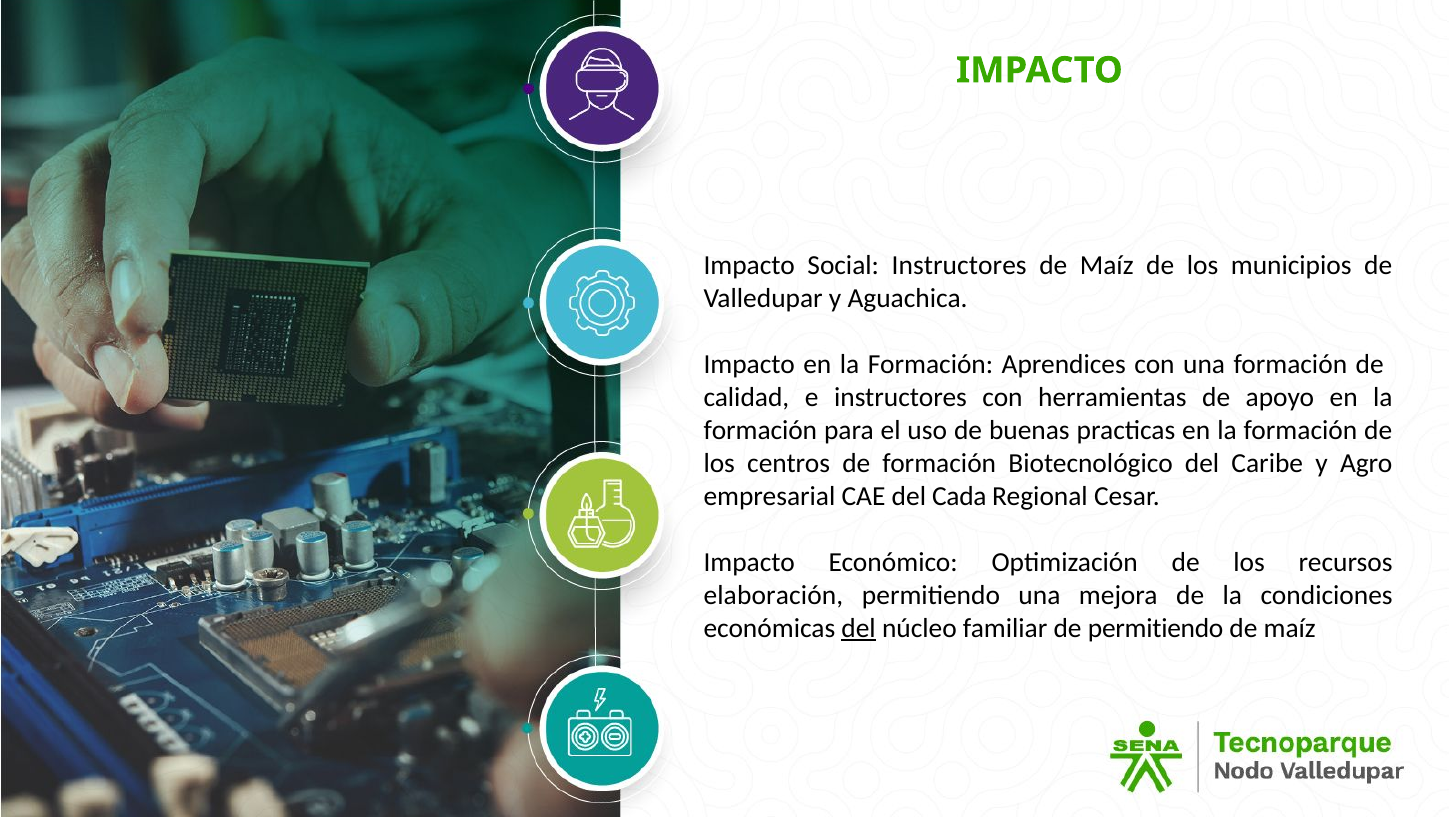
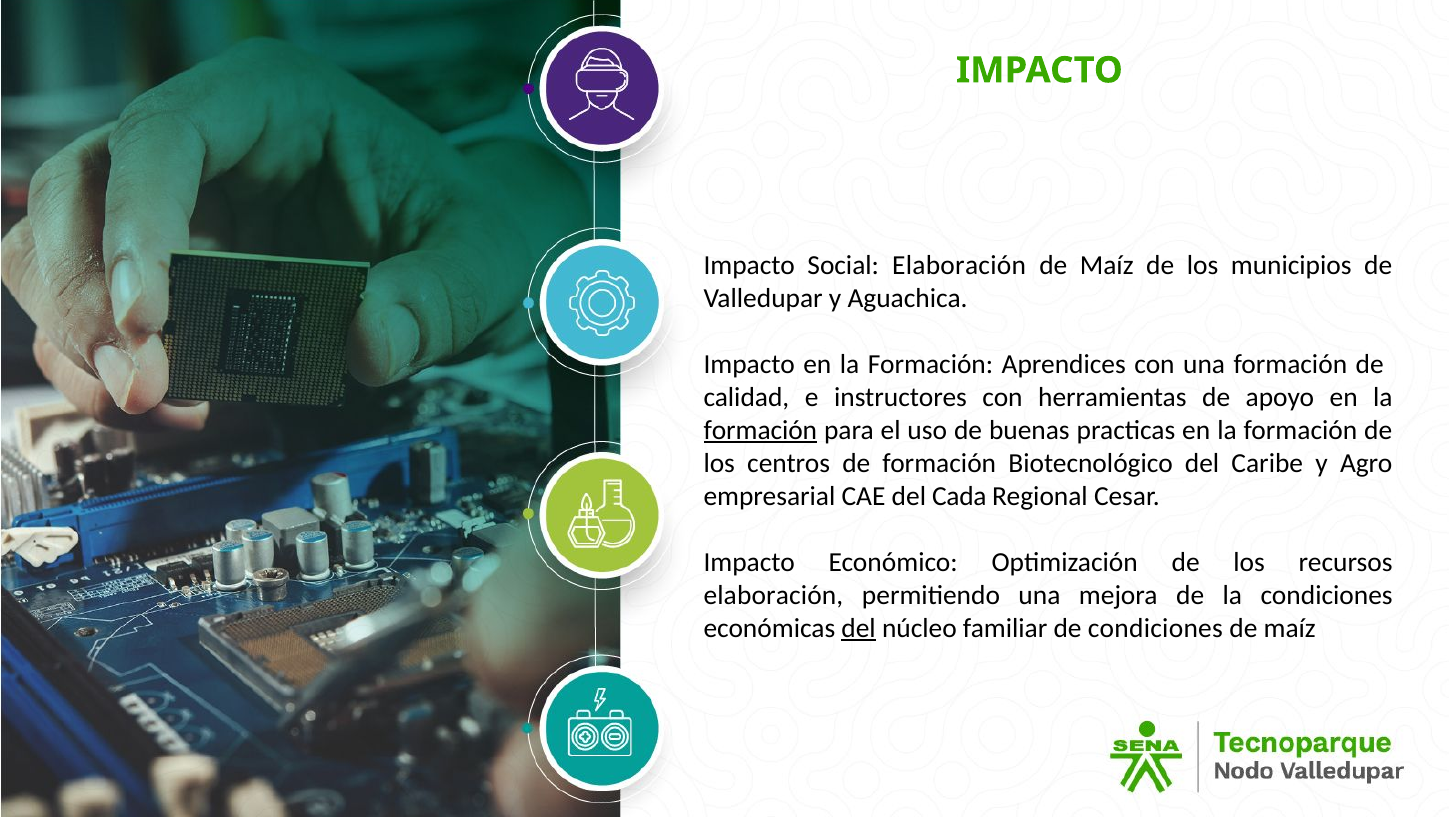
Social Instructores: Instructores -> Elaboración (959, 265)
formación underline: none -> present (760, 430)
de permitiendo: permitiendo -> condiciones (1155, 628)
